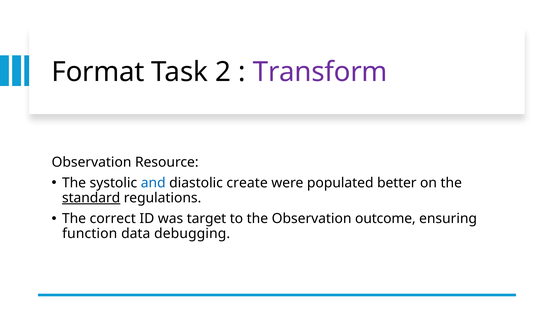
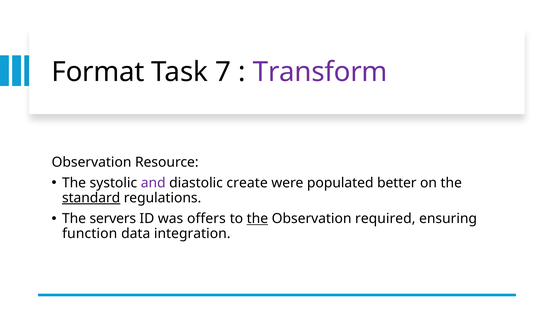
2: 2 -> 7 (223, 72)
and colour: blue -> purple (153, 183)
correct: correct -> servers (113, 218)
target: target -> offers (206, 218)
the underline: none -> present (257, 218)
outcome: outcome -> required (385, 218)
debugging: debugging -> integration (192, 233)
